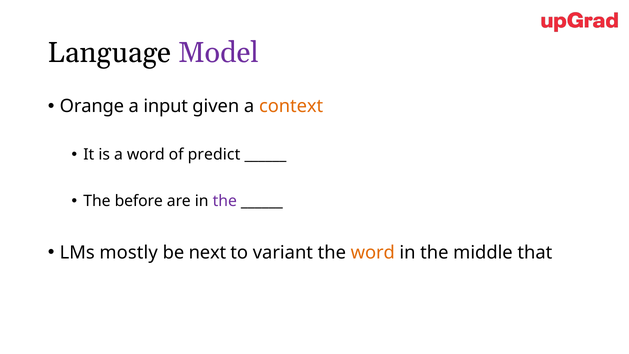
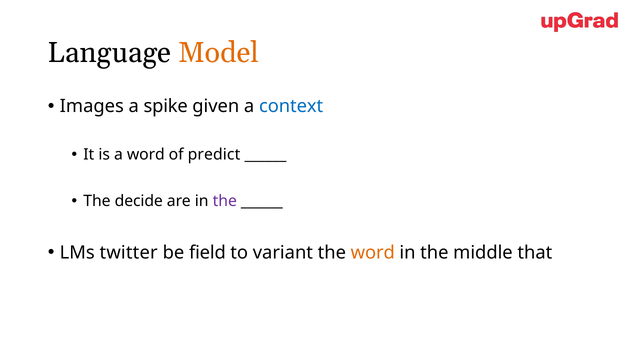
Model colour: purple -> orange (219, 53)
Orange: Orange -> Images (92, 106)
input: input -> spike (166, 106)
context colour: orange -> blue (291, 106)
before: before -> decide (139, 201)
mostly: mostly -> twitter (129, 252)
next: next -> field (207, 252)
